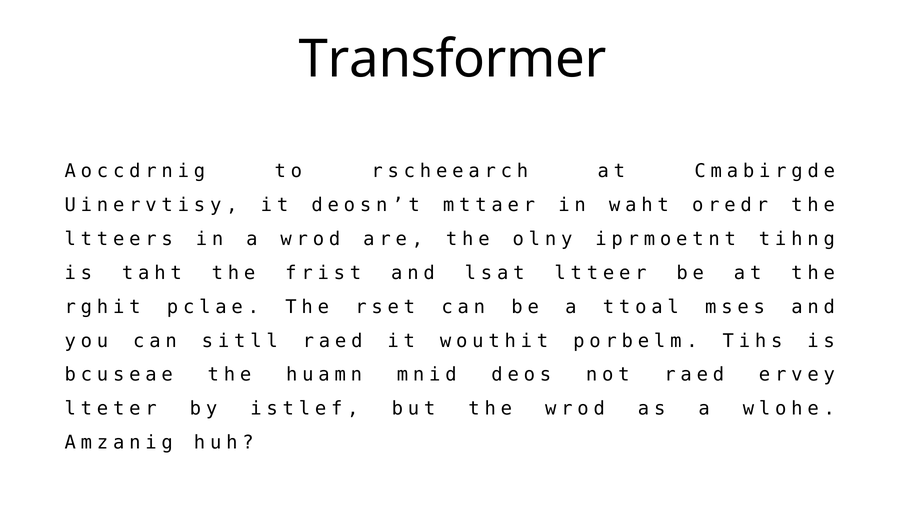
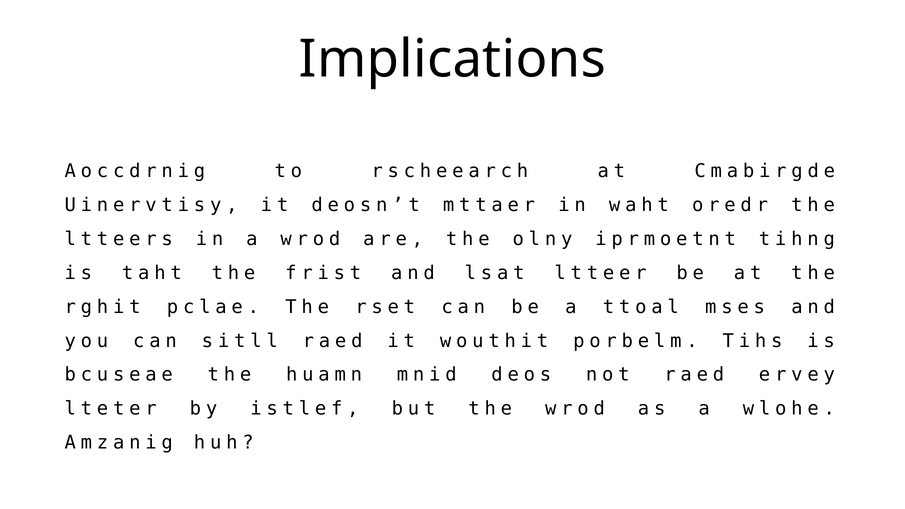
Transformer: Transformer -> Implications (452, 59)
